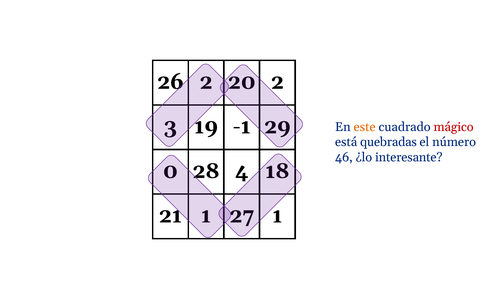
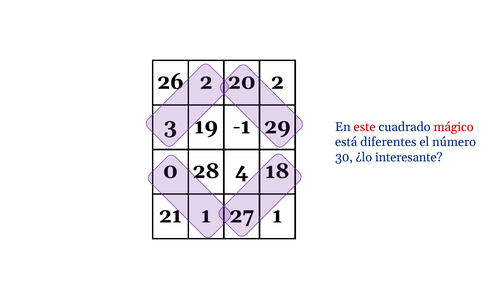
este colour: orange -> red (365, 127)
quebradas: quebradas -> diferentes (388, 142)
46: 46 -> 30 (344, 157)
